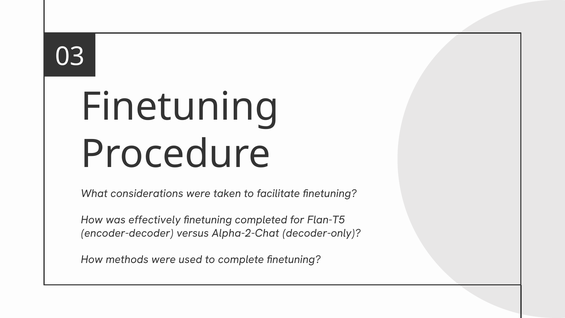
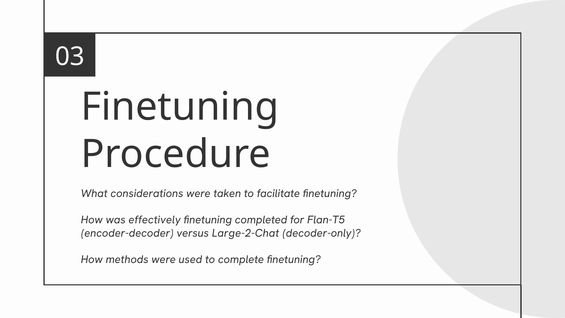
Alpha-2-Chat: Alpha-2-Chat -> Large-2-Chat (246, 233)
